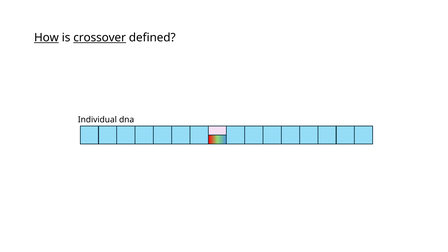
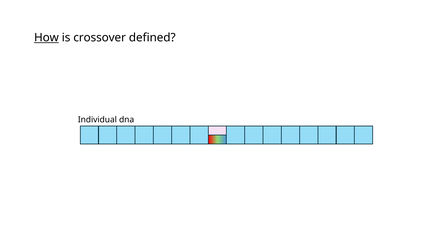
crossover underline: present -> none (100, 38)
